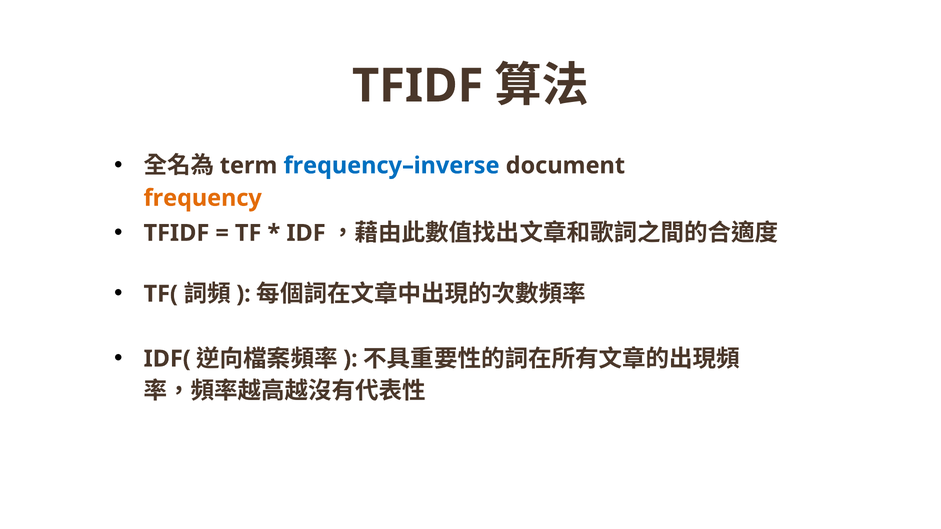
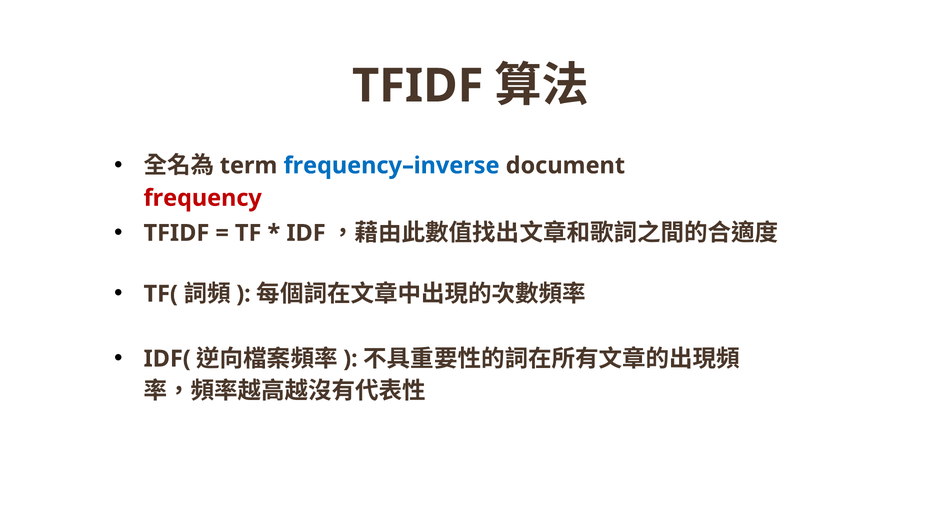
frequency colour: orange -> red (203, 198)
